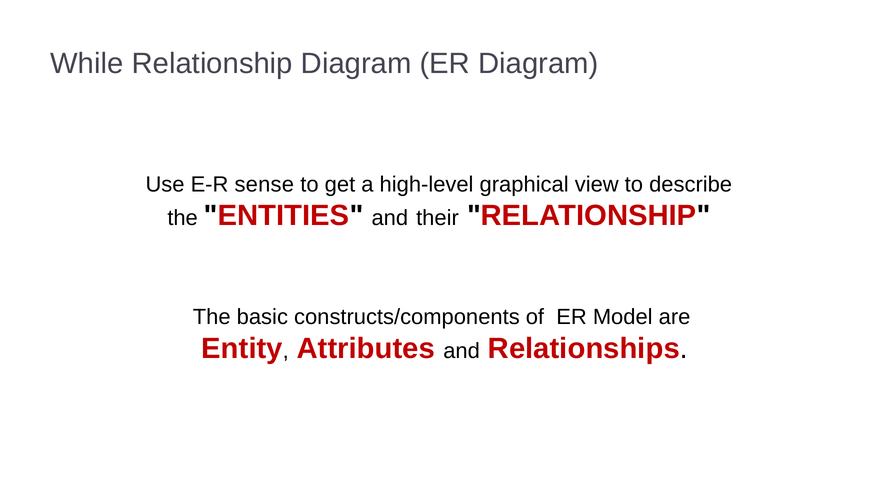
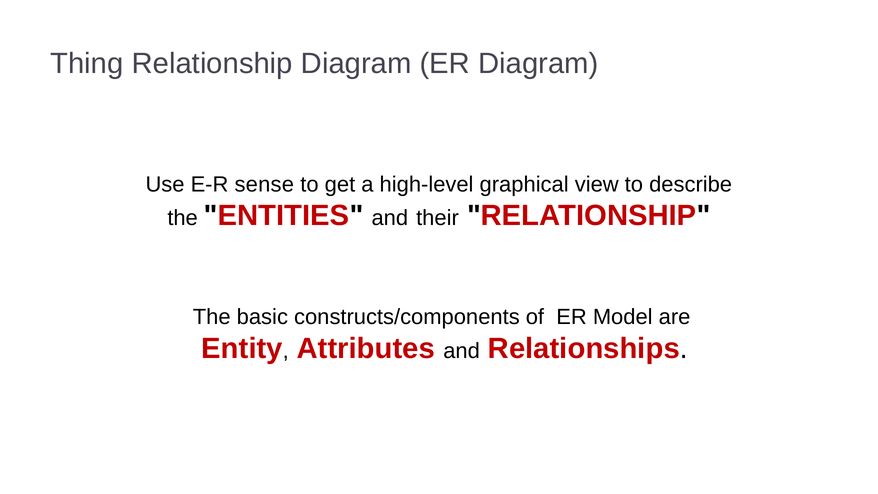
While: While -> Thing (87, 64)
